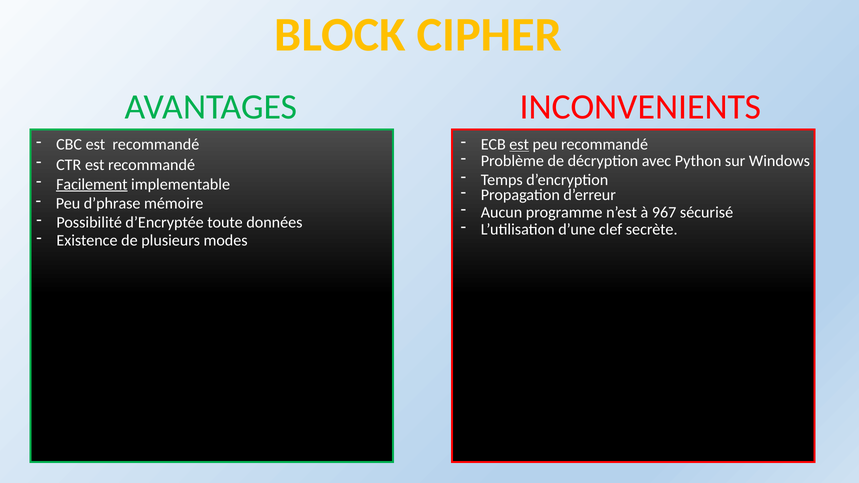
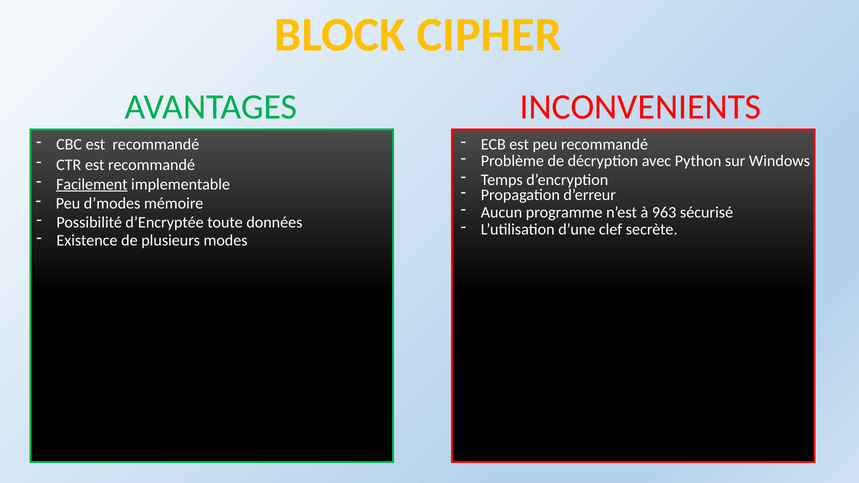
est underline: present -> none (519, 144)
d’phrase: d’phrase -> d’modes (112, 203)
967: 967 -> 963 (664, 212)
